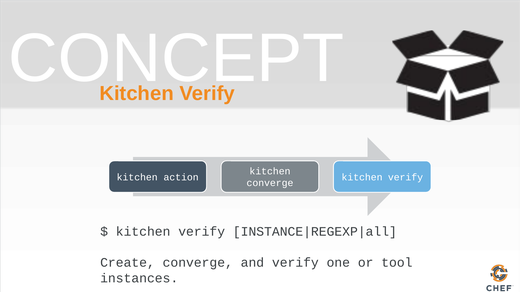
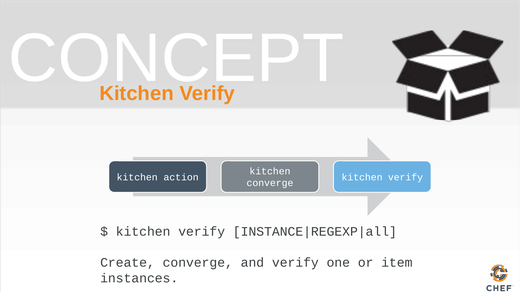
tool: tool -> item (397, 263)
